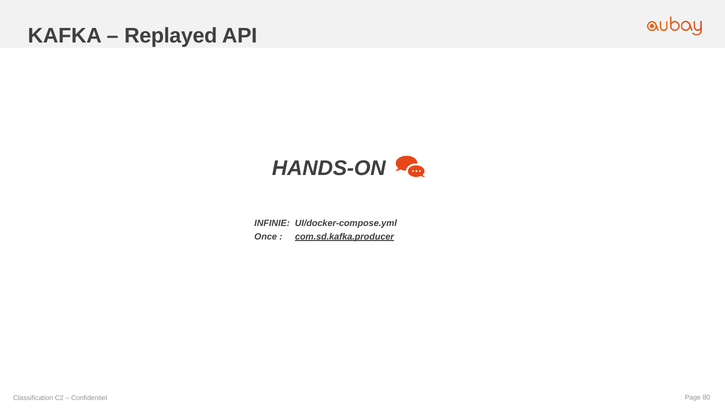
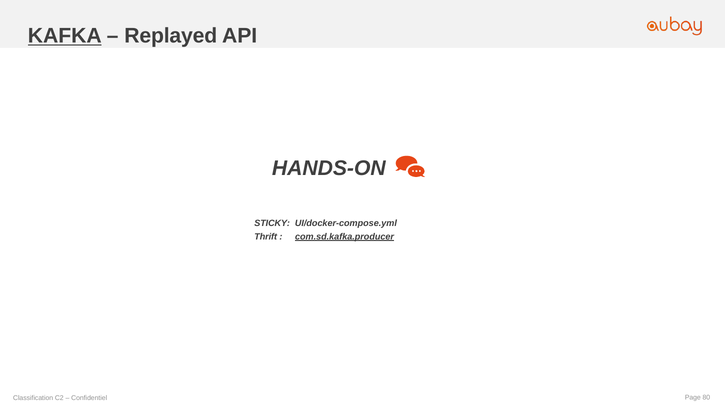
KAFKA underline: none -> present (65, 36)
INFINIE: INFINIE -> STICKY (272, 223)
Once: Once -> Thrift (266, 236)
